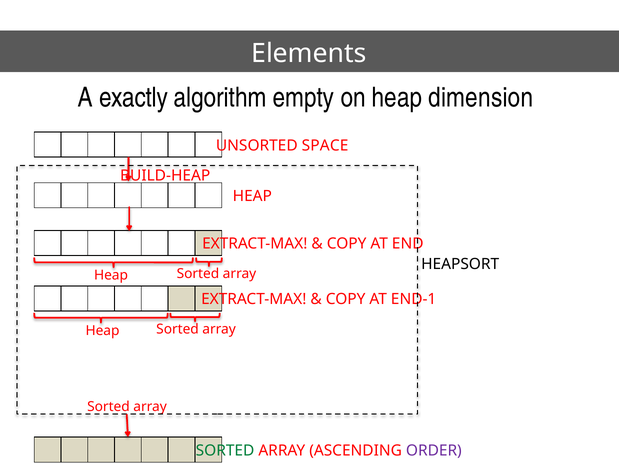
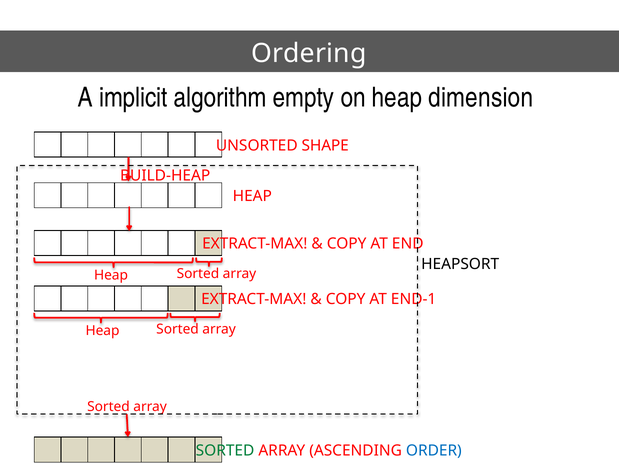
Elements: Elements -> Ordering (309, 53)
exactly: exactly -> implicit (133, 98)
SPACE: SPACE -> SHAPE (325, 145)
ORDER colour: purple -> blue (434, 451)
